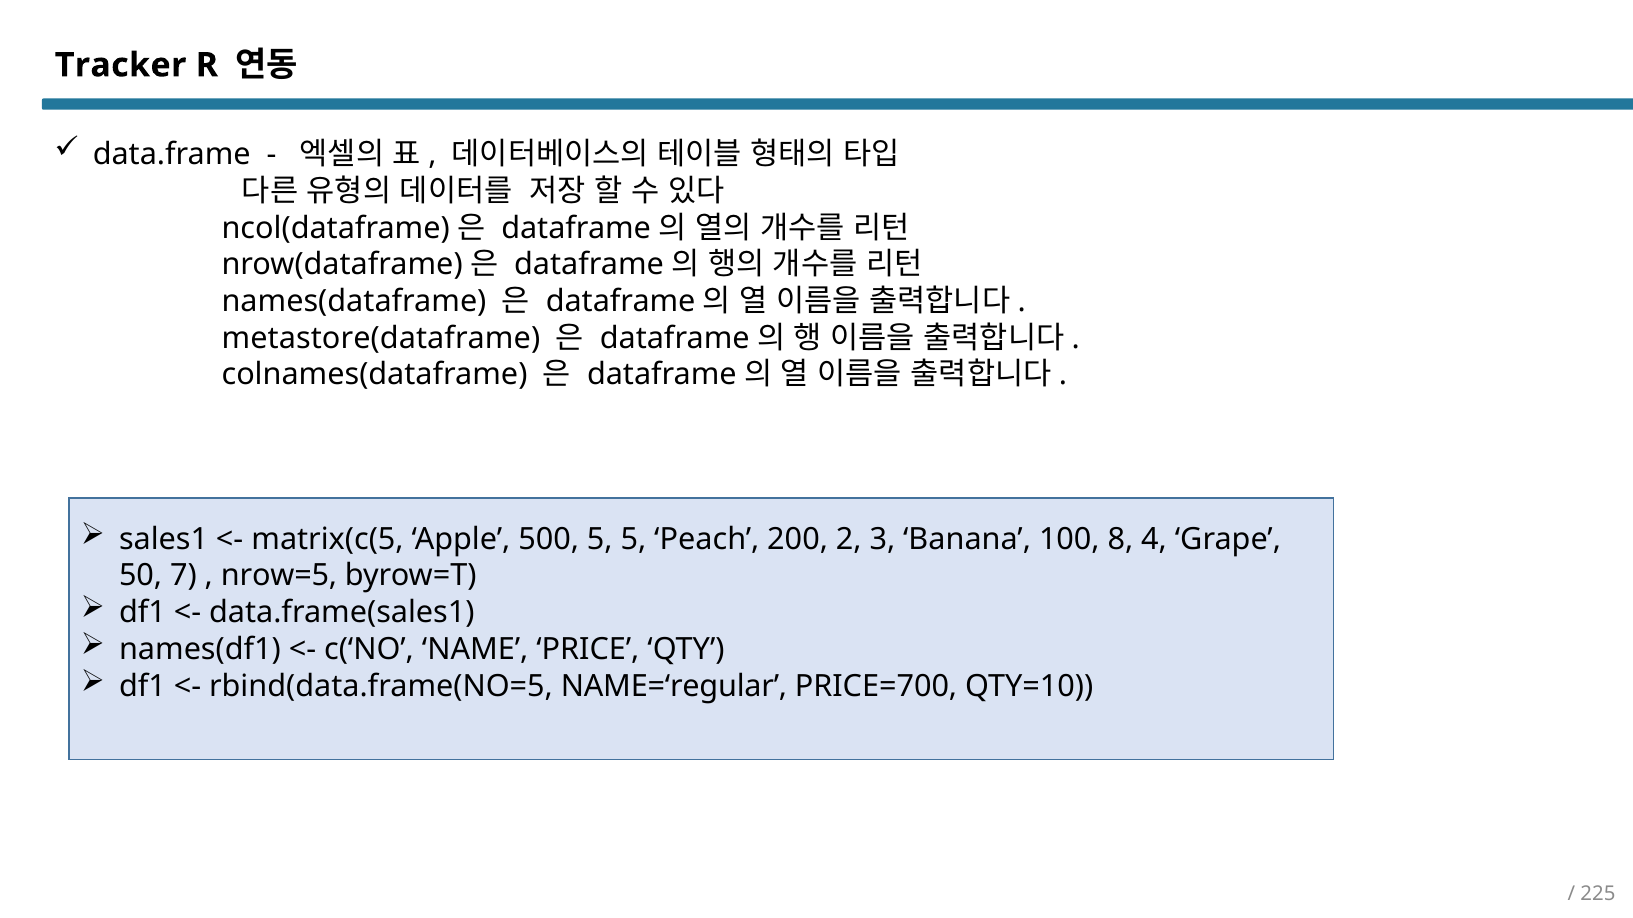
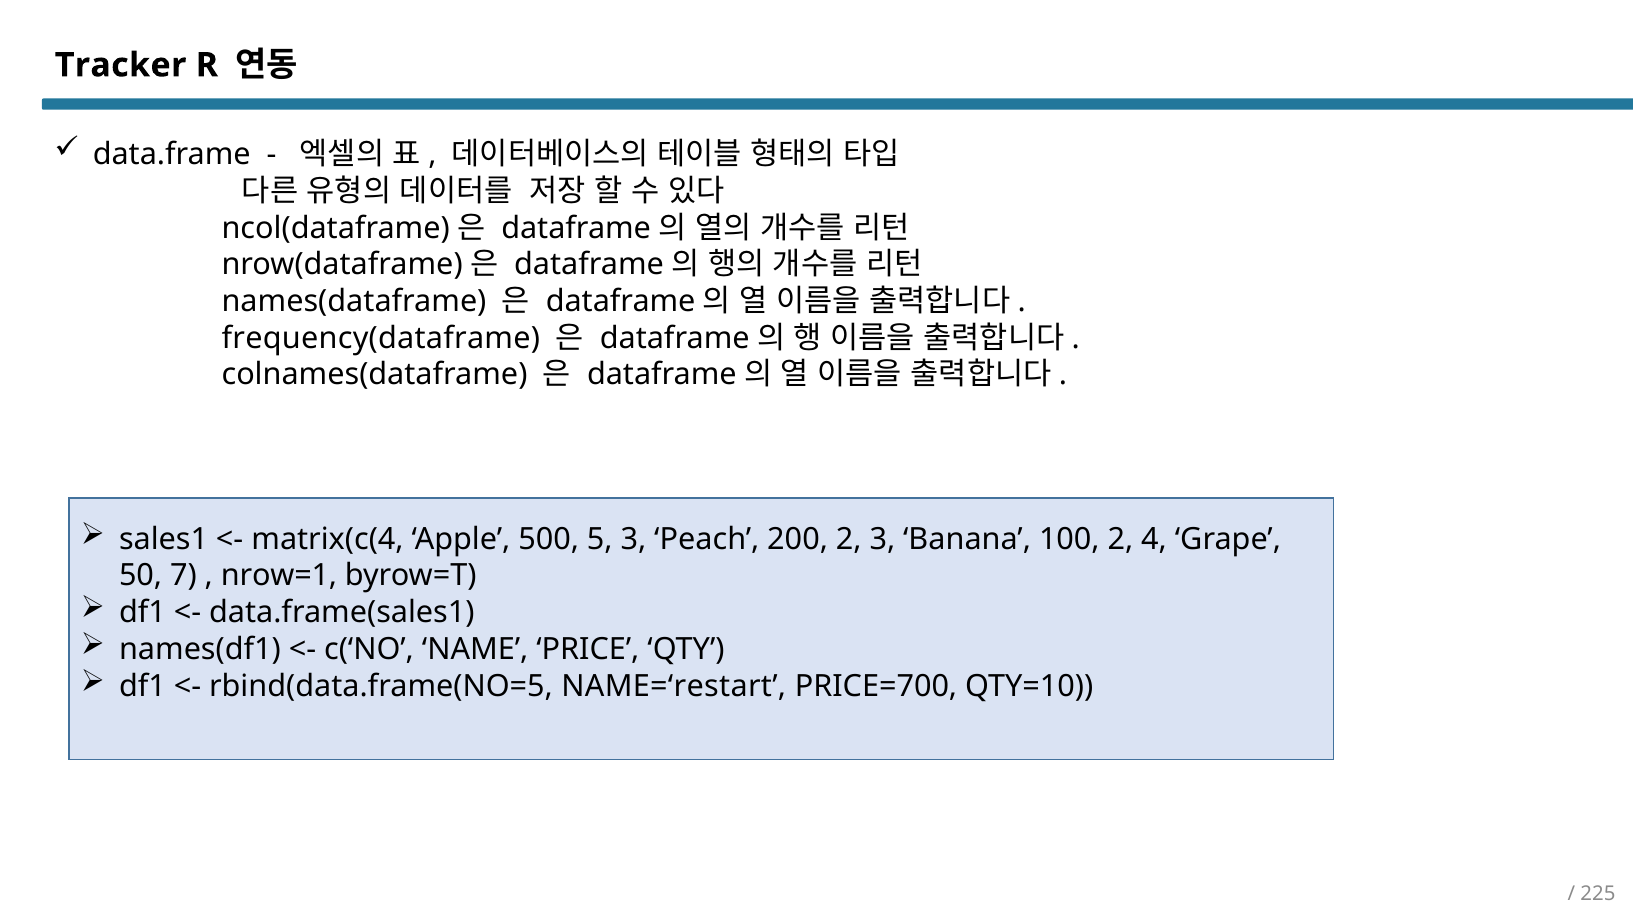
metastore(dataframe: metastore(dataframe -> frequency(dataframe (381, 338)
matrix(c(5: matrix(c(5 -> matrix(c(4 (328, 539)
5 5: 5 -> 3 (633, 539)
100 8: 8 -> 2 (1120, 539)
nrow=5: nrow=5 -> nrow=1 (279, 576)
NAME=‘regular: NAME=‘regular -> NAME=‘restart (674, 686)
